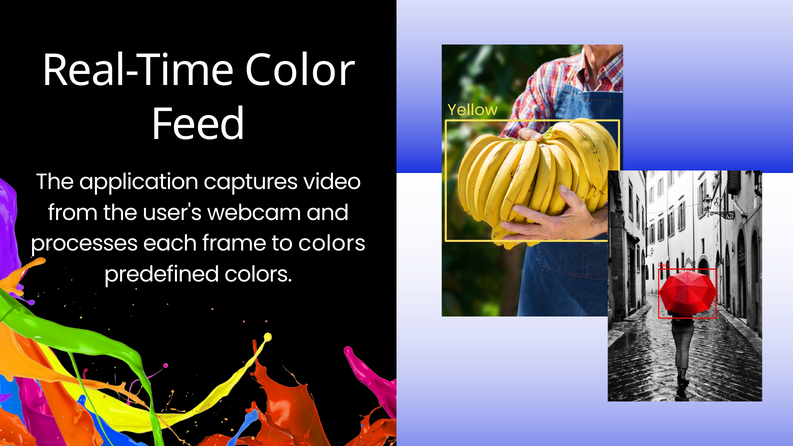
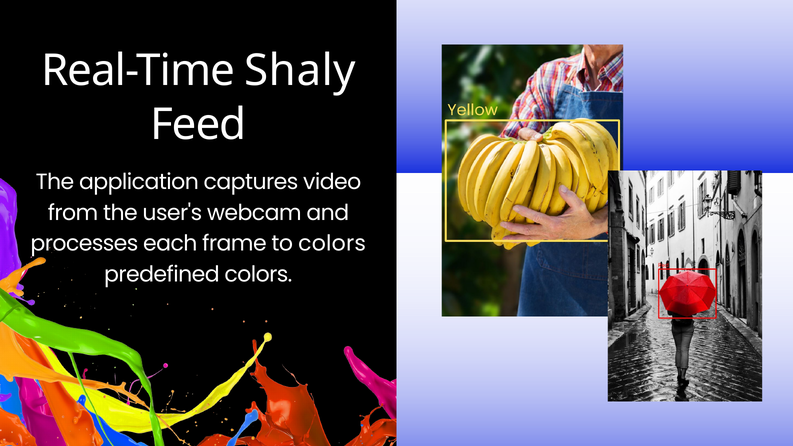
Color: Color -> Shaly (300, 71)
